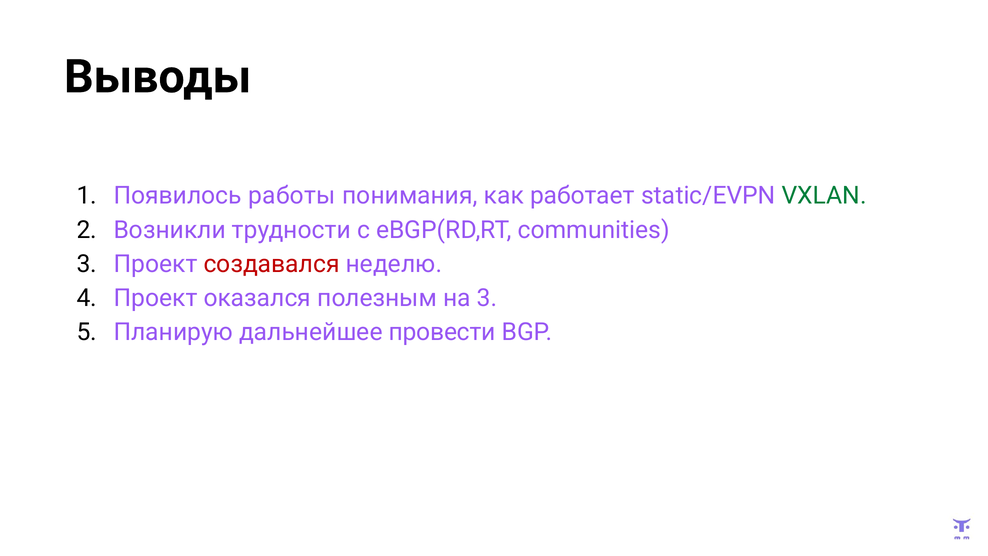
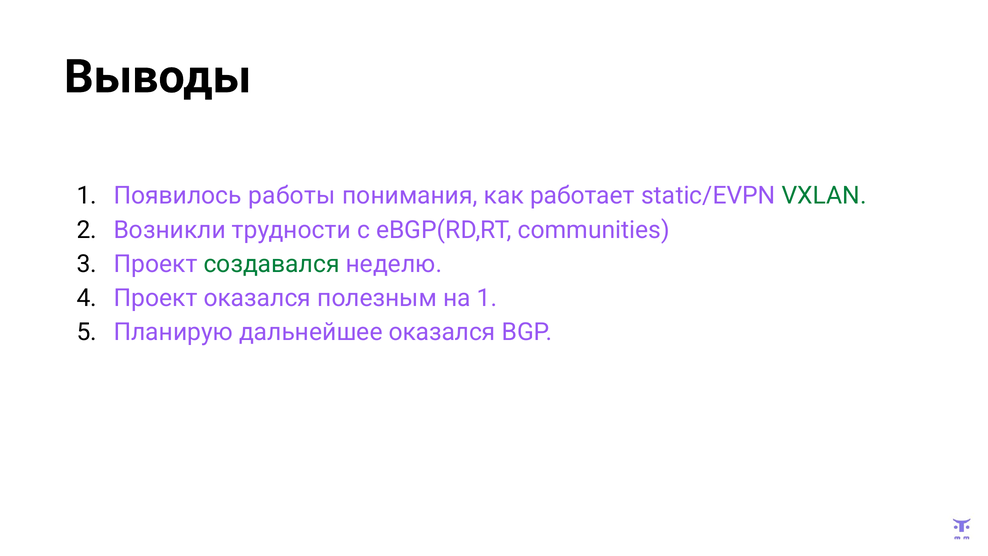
создавался colour: red -> green (272, 264)
на 3: 3 -> 1 (487, 298)
дальнейшее провести: провести -> оказался (442, 332)
